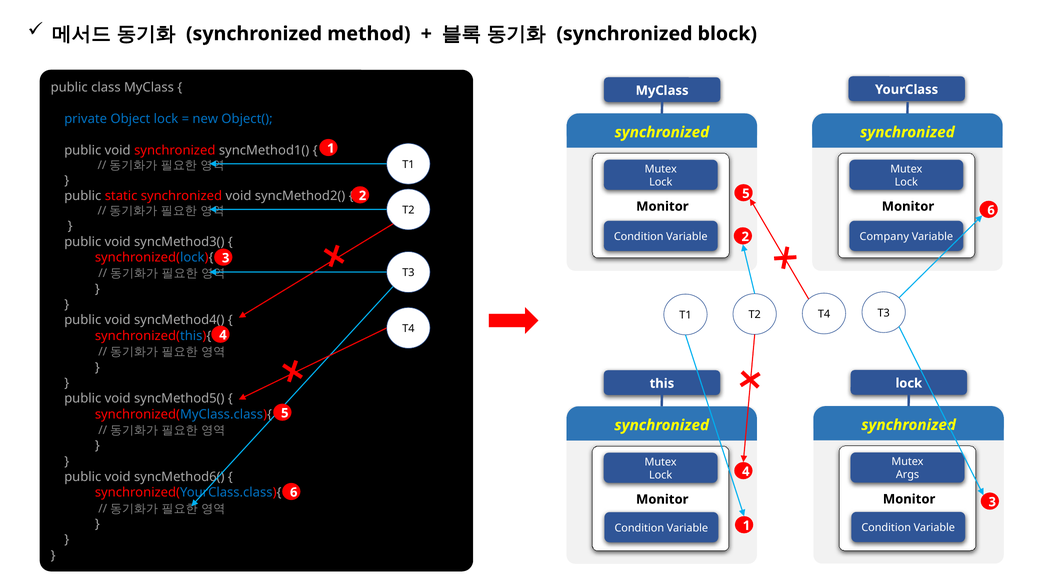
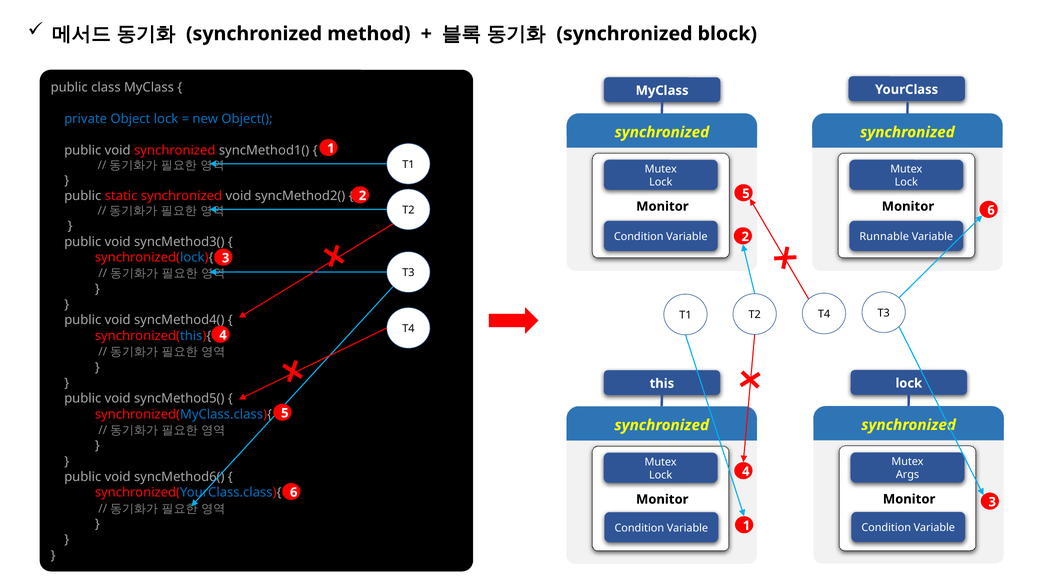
Company: Company -> Runnable (884, 237)
